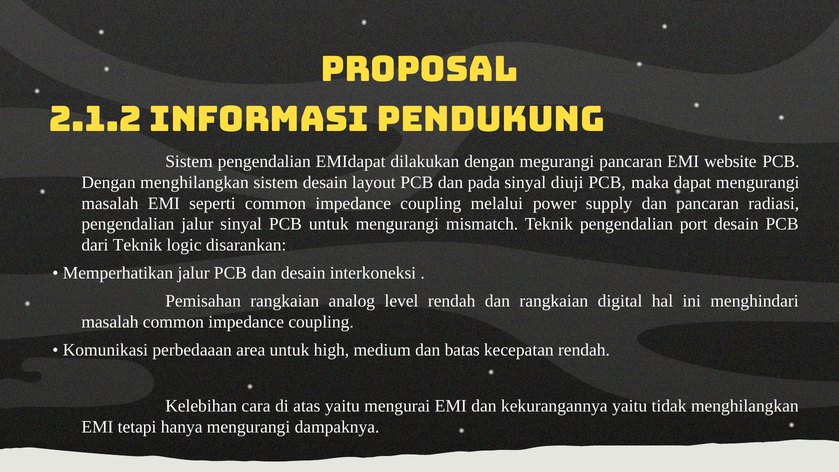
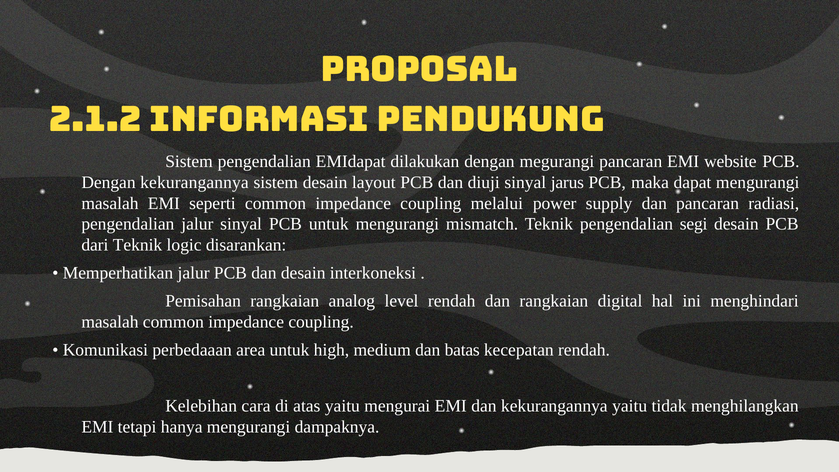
Dengan menghilangkan: menghilangkan -> kekurangannya (194, 182)
pada: pada -> diuji (484, 182)
diuji: diuji -> jarus (567, 182)
port: port -> segi (694, 224)
